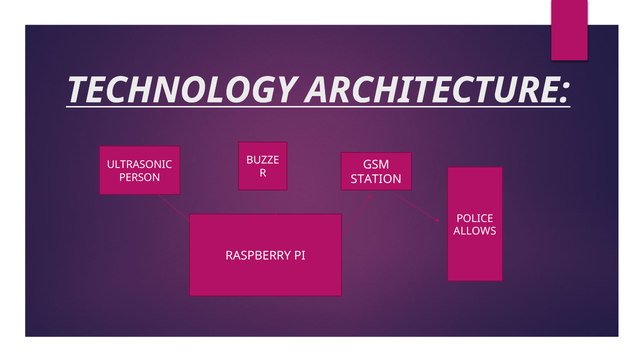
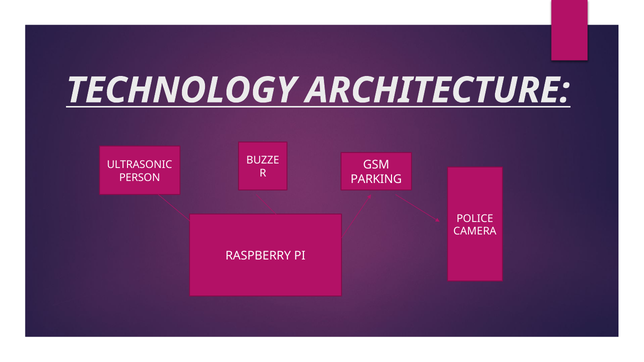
STATION: STATION -> PARKING (376, 180)
ALLOWS: ALLOWS -> CAMERA (475, 232)
